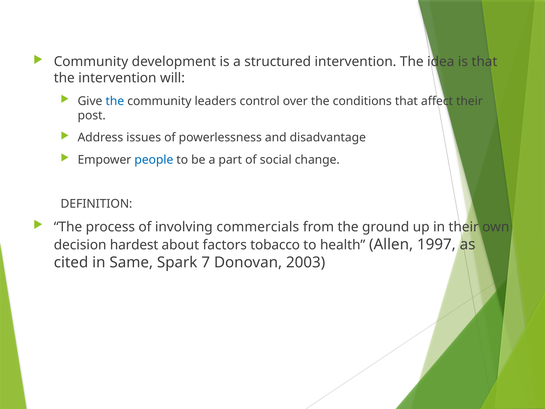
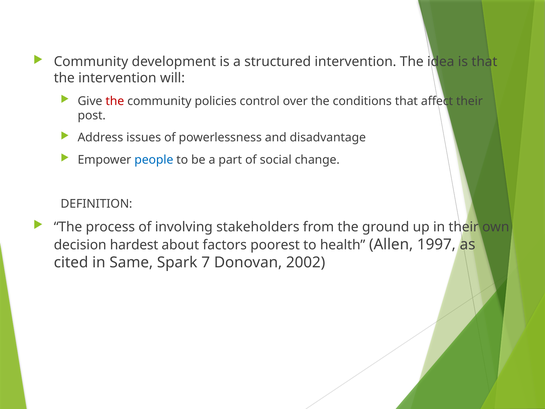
the colour: blue -> red (115, 101)
leaders: leaders -> policies (216, 101)
commercials: commercials -> stakeholders (258, 227)
tobacco: tobacco -> poorest (275, 245)
2003: 2003 -> 2002 (306, 262)
